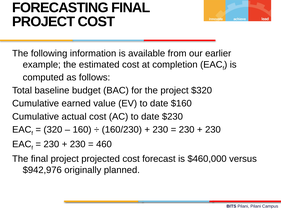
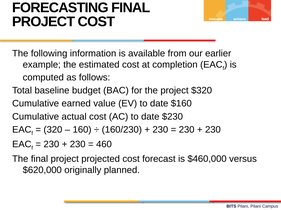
$942,976: $942,976 -> $620,000 (42, 171)
